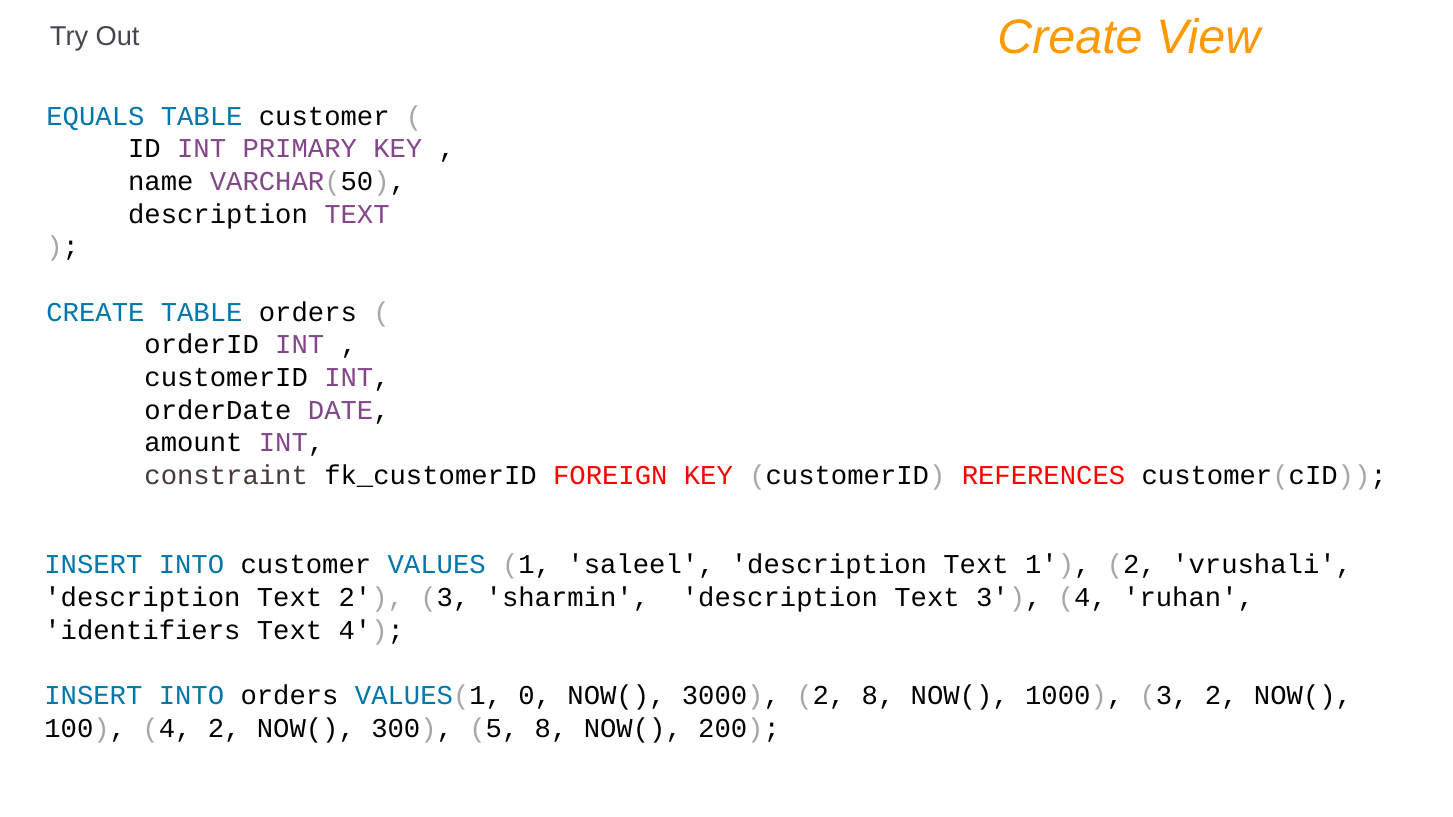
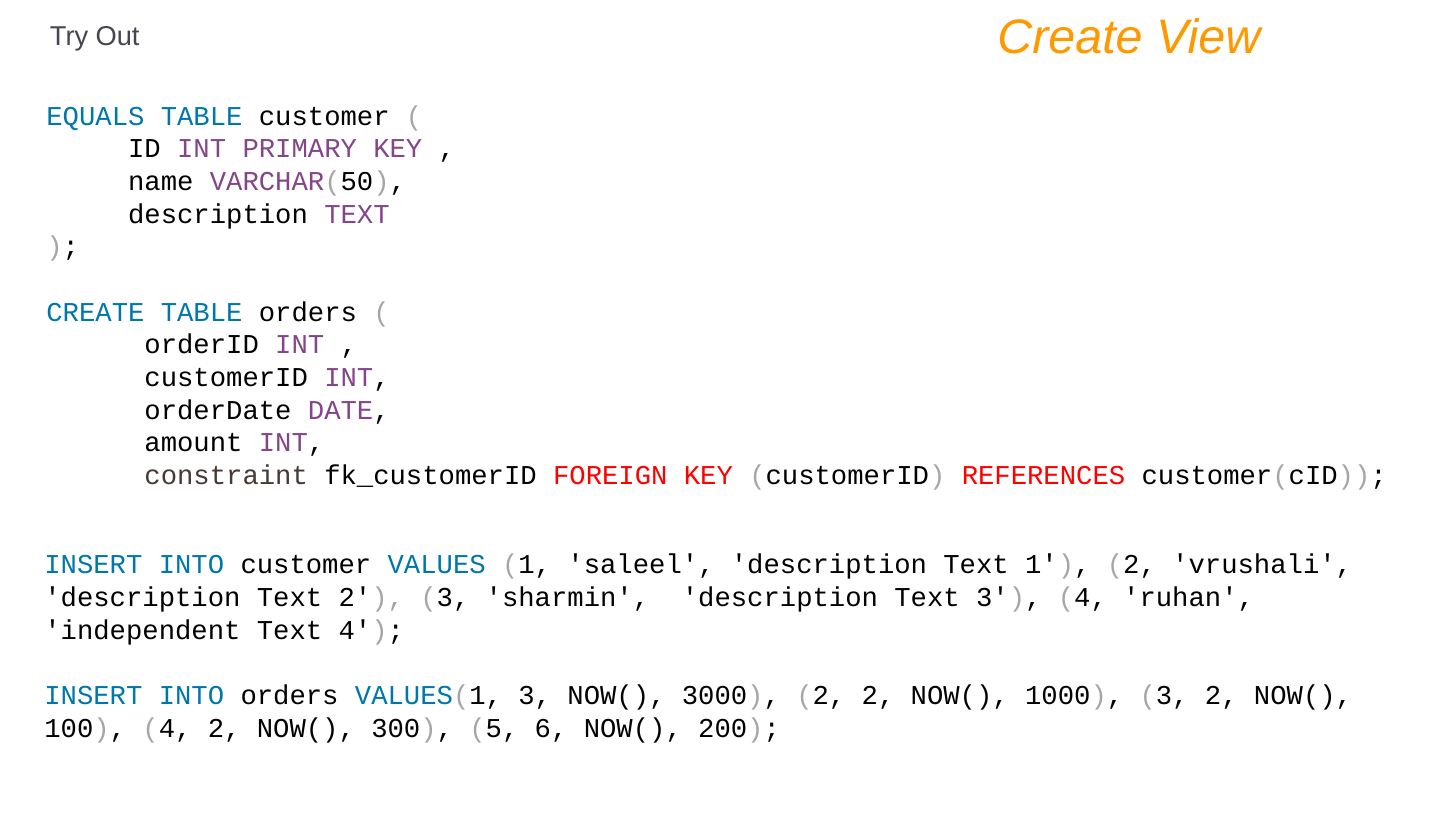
identifiers: identifiers -> independent (142, 630)
VALUES(1 0: 0 -> 3 (535, 696)
2 8: 8 -> 2 (878, 696)
5 8: 8 -> 6 (551, 729)
